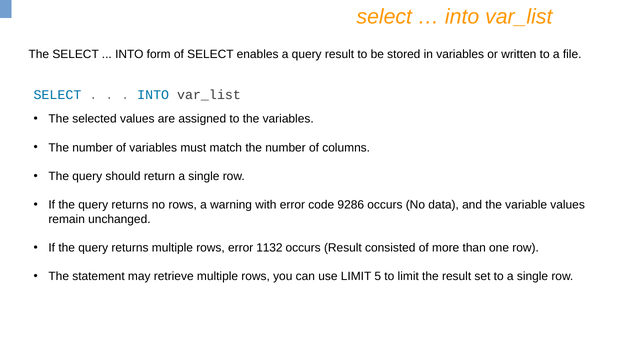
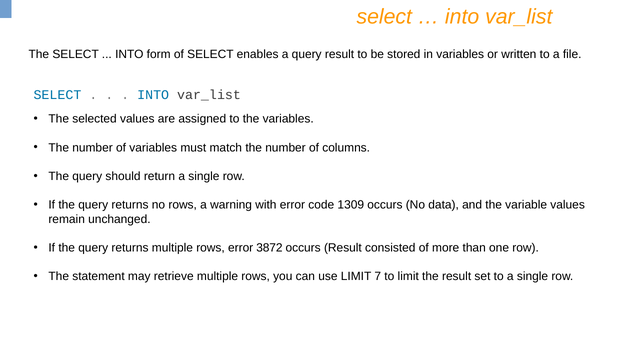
9286: 9286 -> 1309 (351, 205)
1132: 1132 -> 3872 (269, 248)
5: 5 -> 7 (378, 277)
